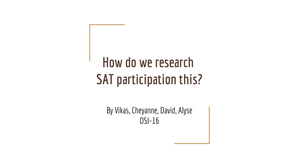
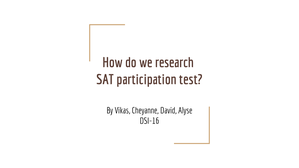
this: this -> test (191, 80)
